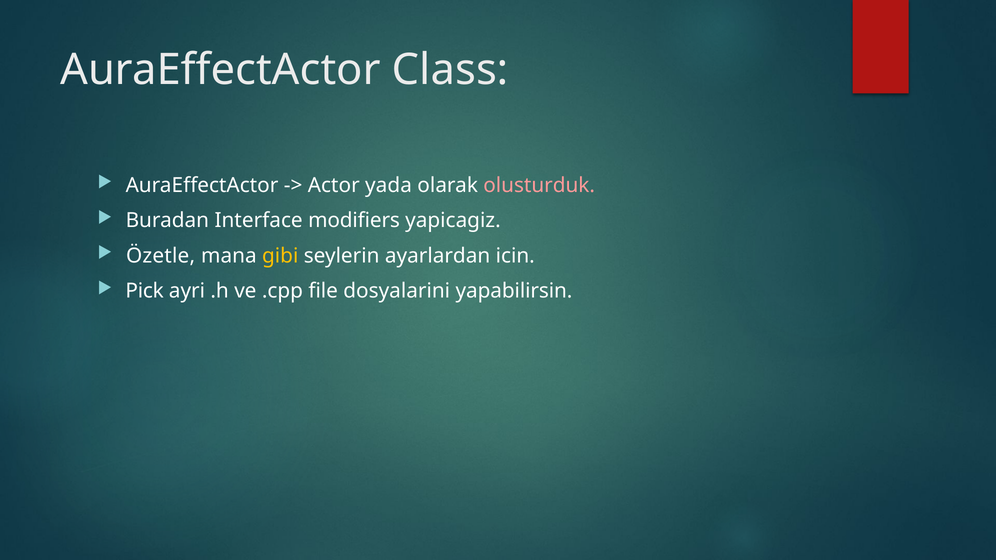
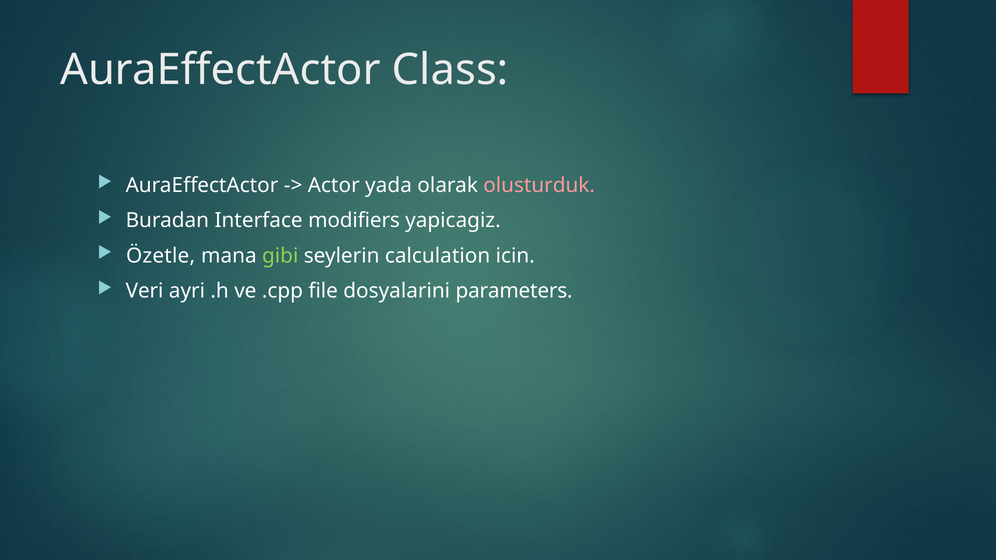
gibi colour: yellow -> light green (280, 256)
ayarlardan: ayarlardan -> calculation (438, 256)
Pick: Pick -> Veri (145, 291)
yapabilirsin: yapabilirsin -> parameters (514, 291)
